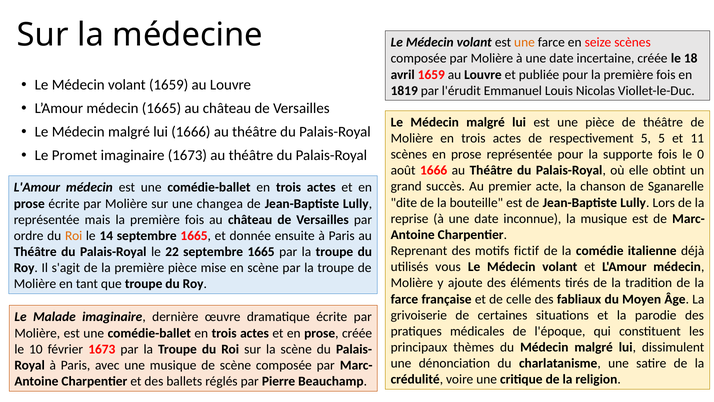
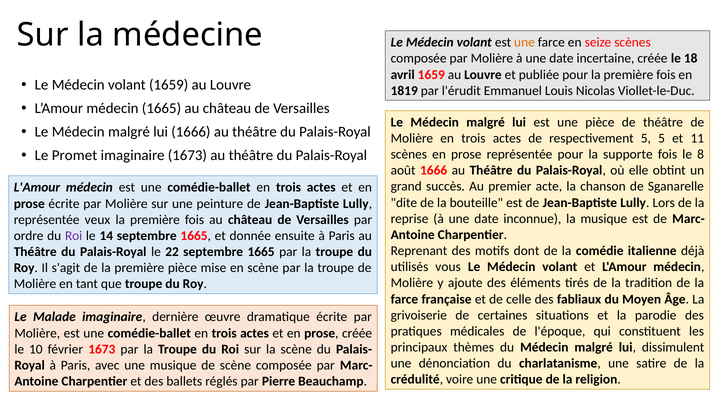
0: 0 -> 8 (701, 154)
changea: changea -> peinture (220, 203)
mais: mais -> veux (97, 219)
Roi colour: orange -> purple (74, 236)
fictif: fictif -> dont (527, 251)
